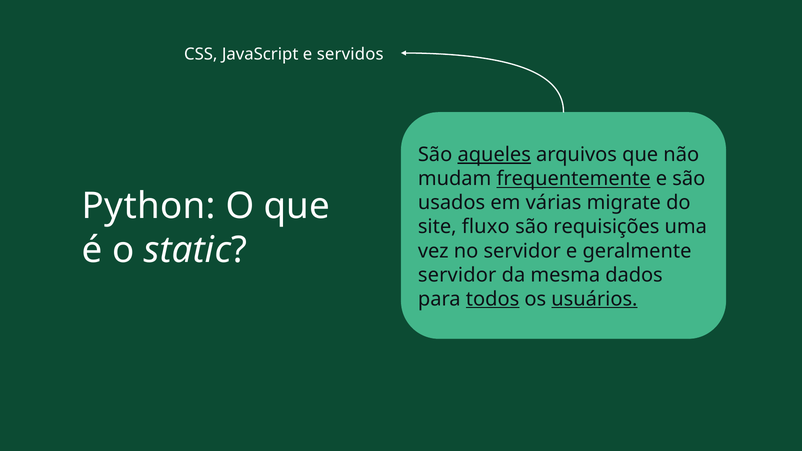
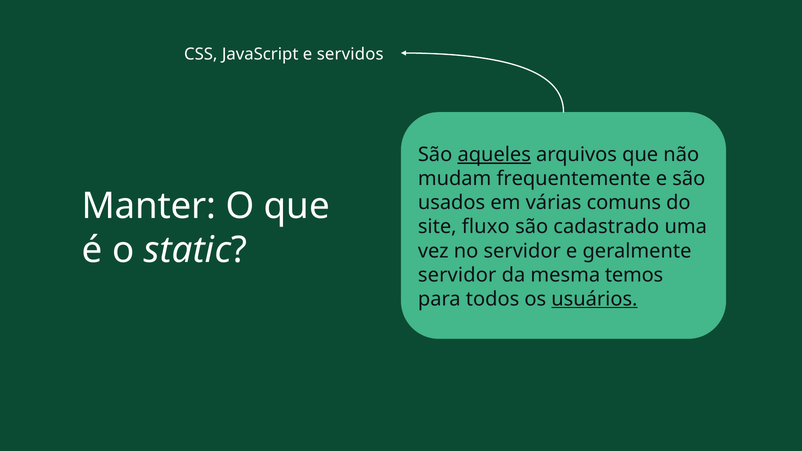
frequentemente underline: present -> none (574, 179)
Python: Python -> Manter (149, 206)
migrate: migrate -> comuns (624, 203)
requisições: requisições -> cadastrado (606, 227)
dados: dados -> temos (634, 275)
todos underline: present -> none (493, 299)
